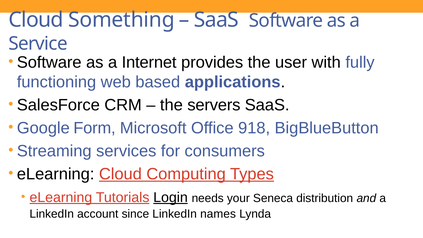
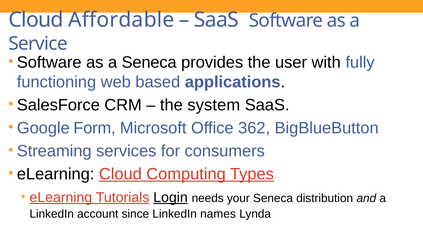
Something: Something -> Affordable (121, 20)
a Internet: Internet -> Seneca (149, 62)
servers: servers -> system (214, 105)
918: 918 -> 362 (254, 128)
